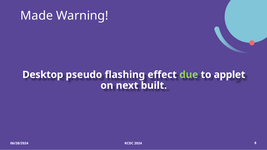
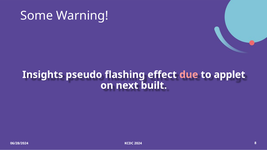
Made: Made -> Some (37, 16)
Desktop: Desktop -> Insights (43, 75)
due colour: light green -> pink (189, 75)
